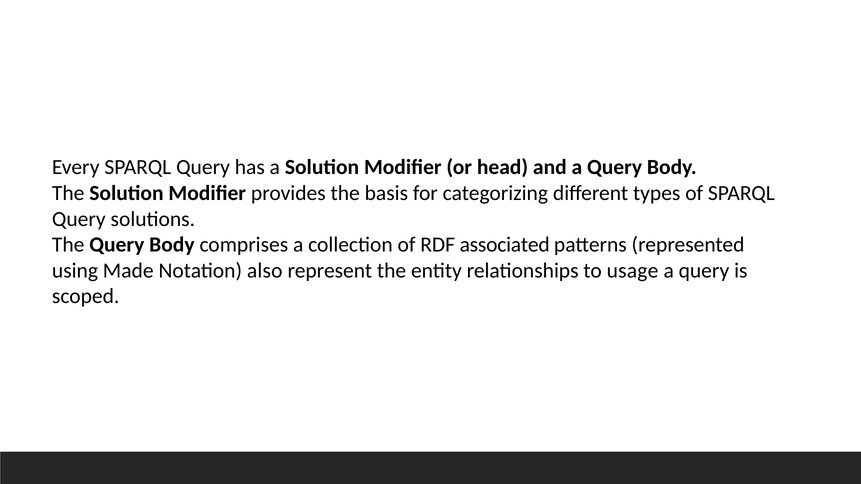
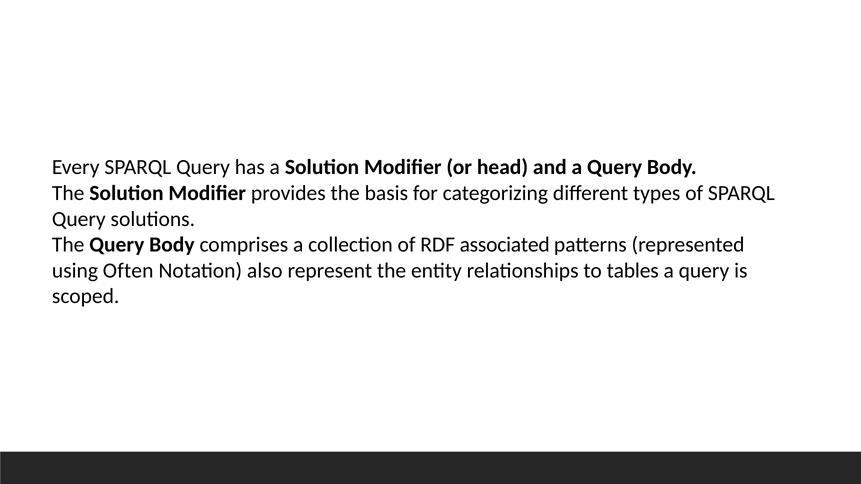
Made: Made -> Often (128, 271)
usage: usage -> tables (633, 271)
